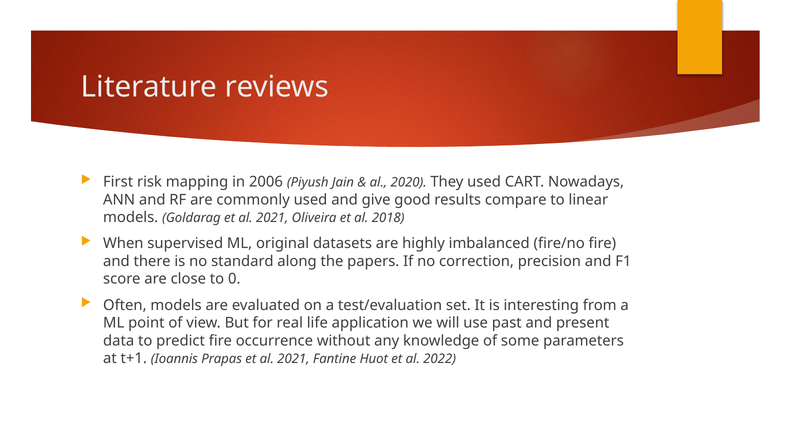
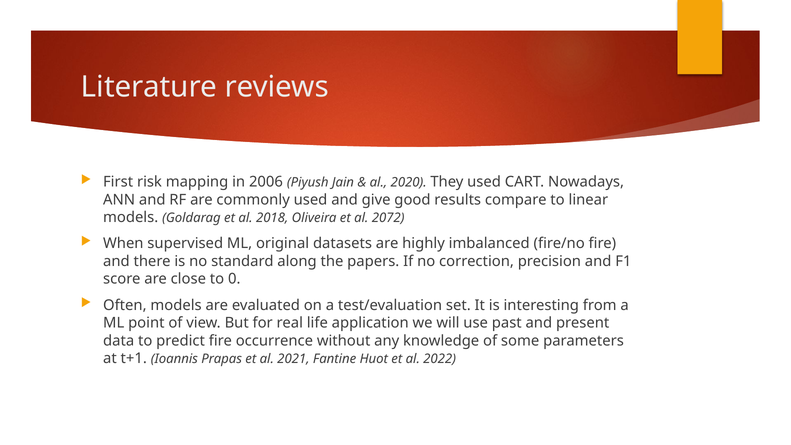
Goldarag et al 2021: 2021 -> 2018 (272, 218)
2018: 2018 -> 2072 (388, 218)
